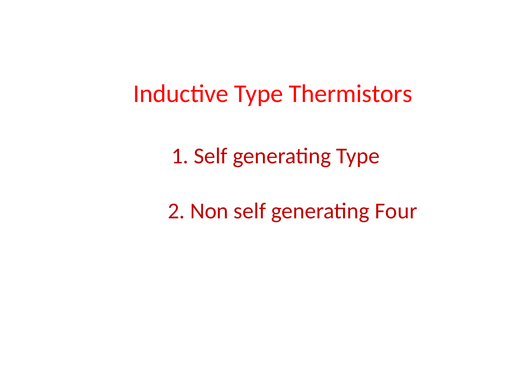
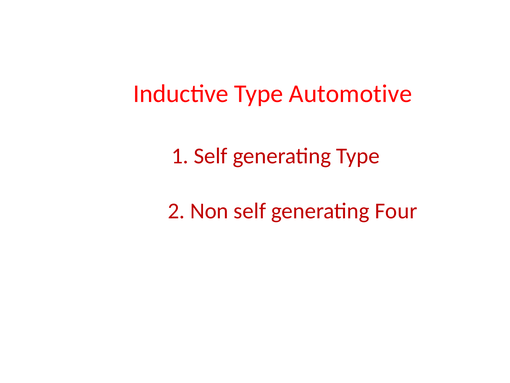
Thermistors: Thermistors -> Automotive (350, 94)
